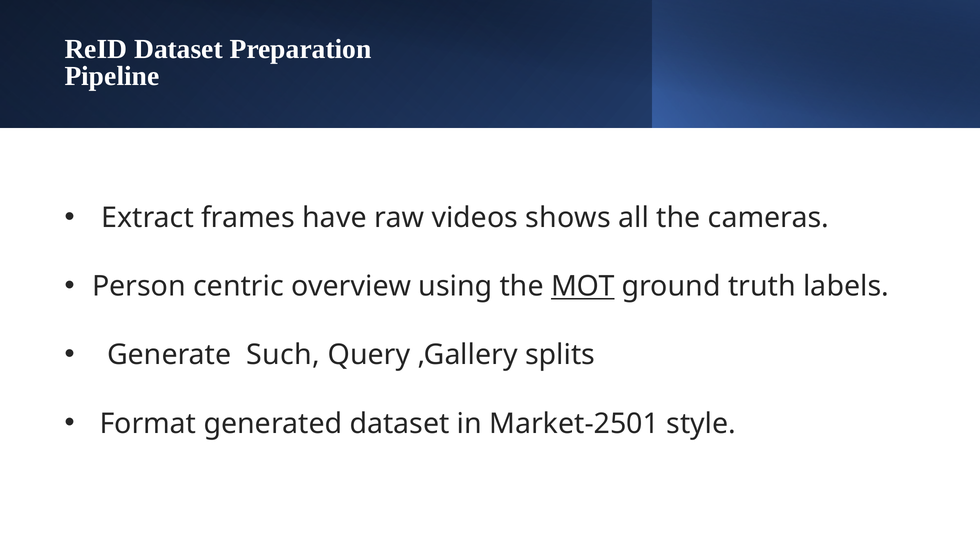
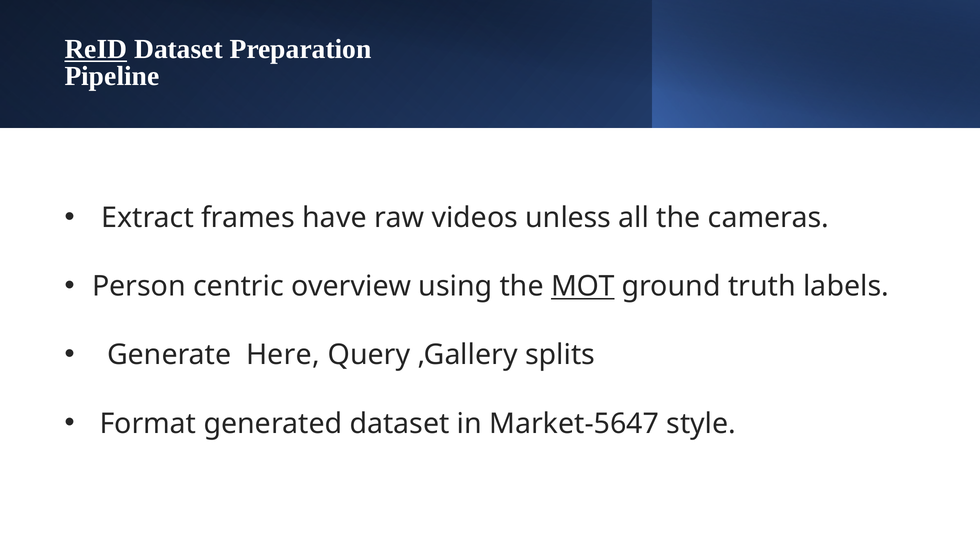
ReID underline: none -> present (96, 49)
shows: shows -> unless (568, 218)
Such: Such -> Here (283, 355)
Market-2501: Market-2501 -> Market-5647 (574, 424)
